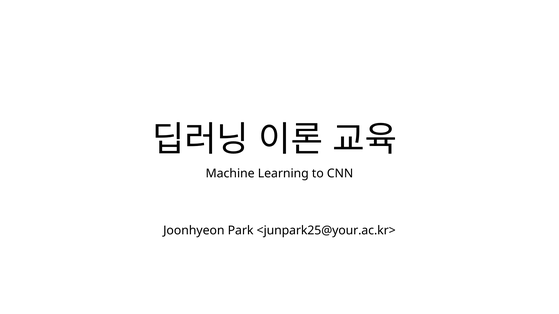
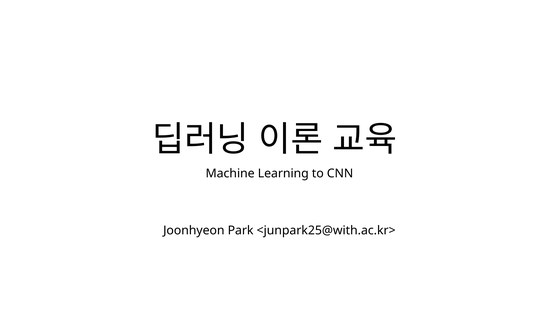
<junpark25@your.ac.kr>: <junpark25@your.ac.kr> -> <junpark25@with.ac.kr> (326, 231)
